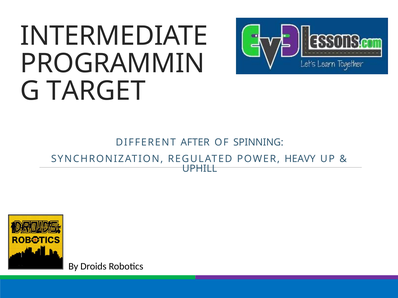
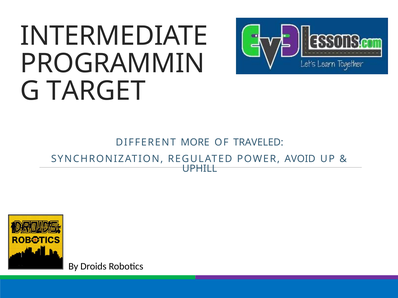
AFTER: AFTER -> MORE (195, 143)
SPINNING: SPINNING -> TRAVELED (258, 143)
HEAVY: HEAVY -> AVOID (300, 159)
